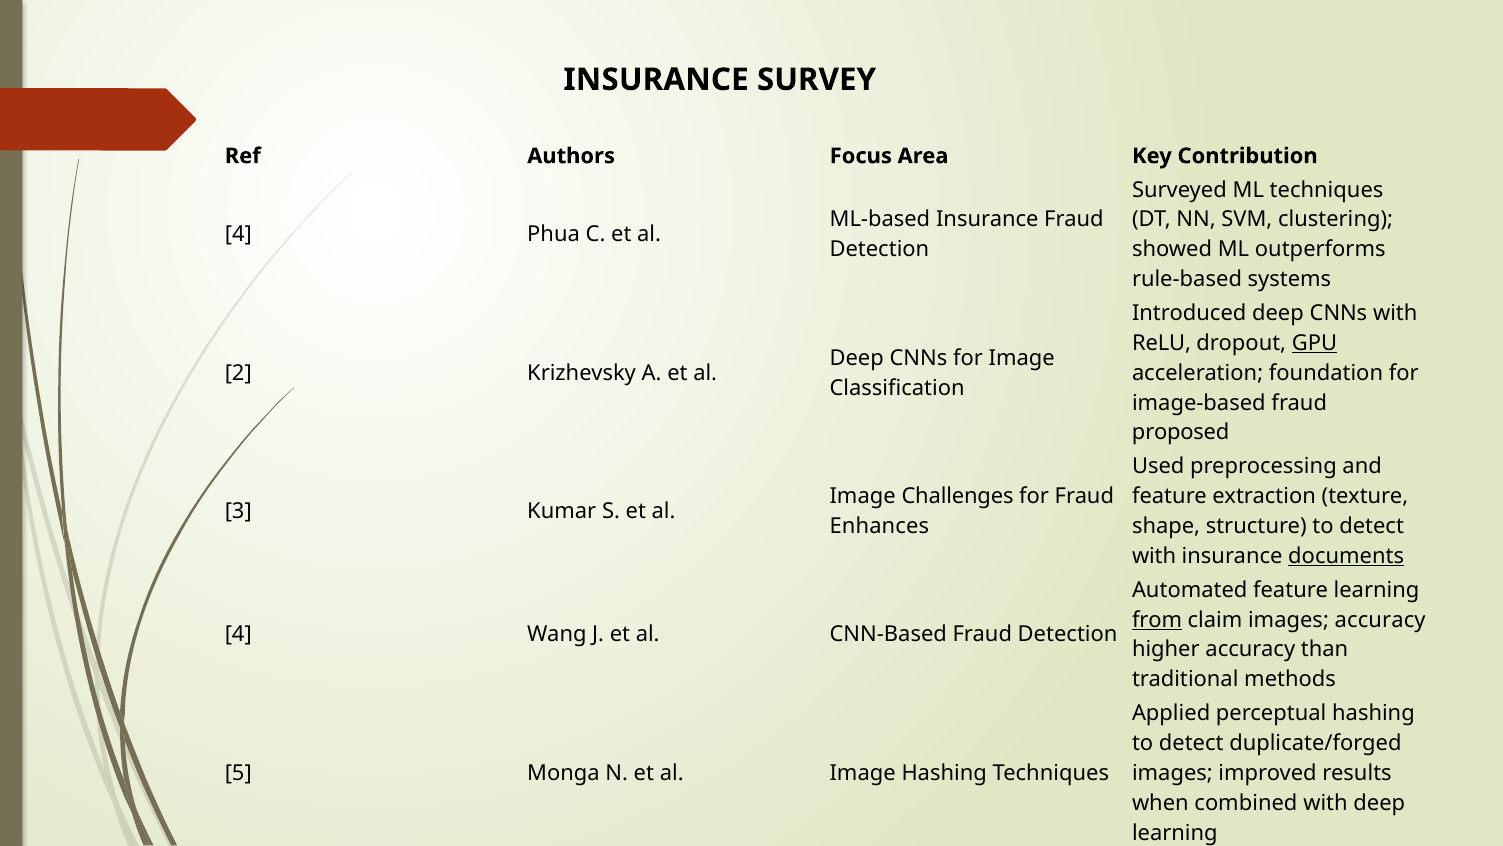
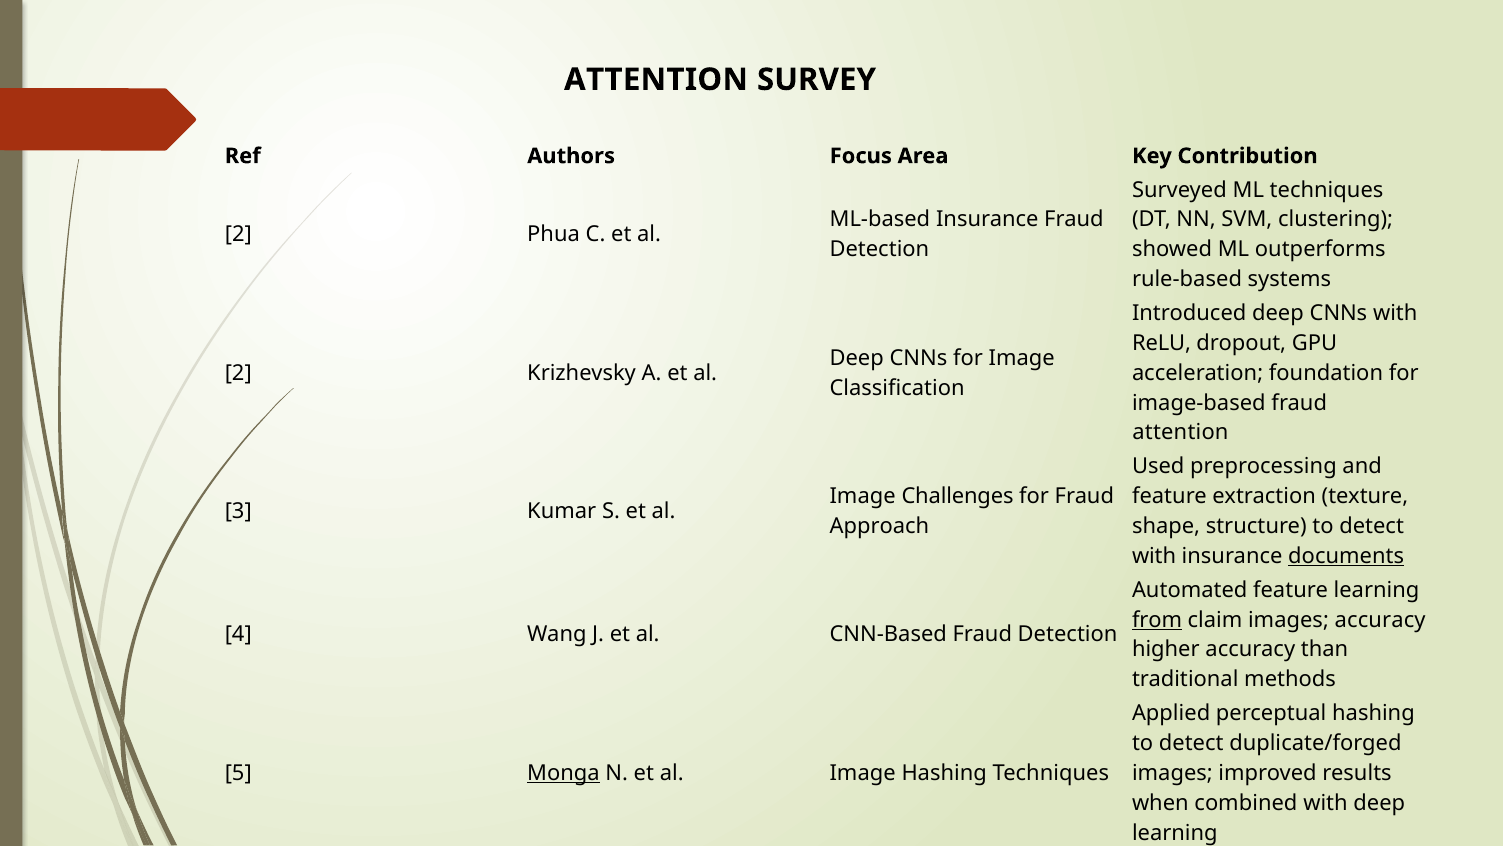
INSURANCE: INSURANCE -> ATTENTION (656, 80)
4: 4 -> 2 (238, 234)
GPU underline: present -> none (1314, 343)
proposed: proposed -> attention (1180, 432)
Enhances: Enhances -> Approach (879, 526)
Monga underline: none -> present (564, 773)
